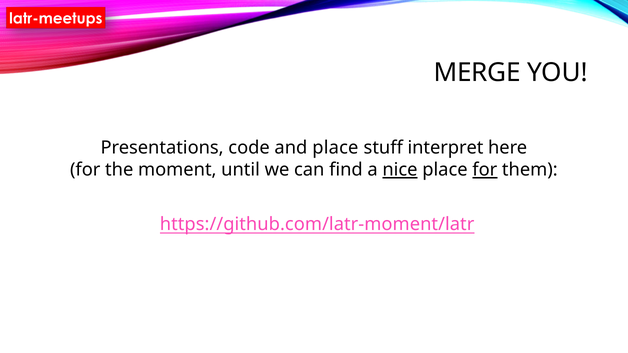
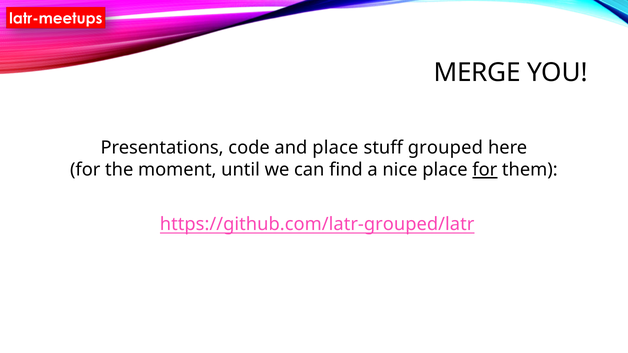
interpret: interpret -> grouped (445, 148)
nice underline: present -> none (400, 170)
https://github.com/latr-moment/latr: https://github.com/latr-moment/latr -> https://github.com/latr-grouped/latr (317, 225)
